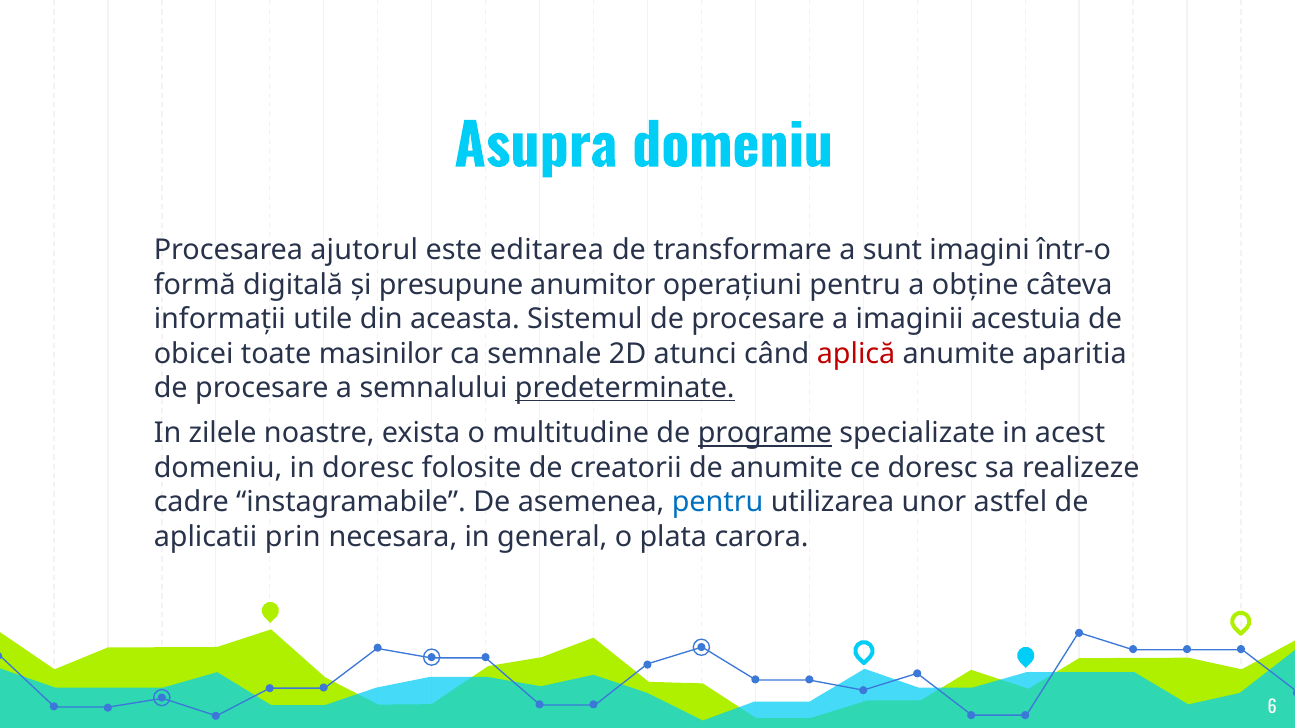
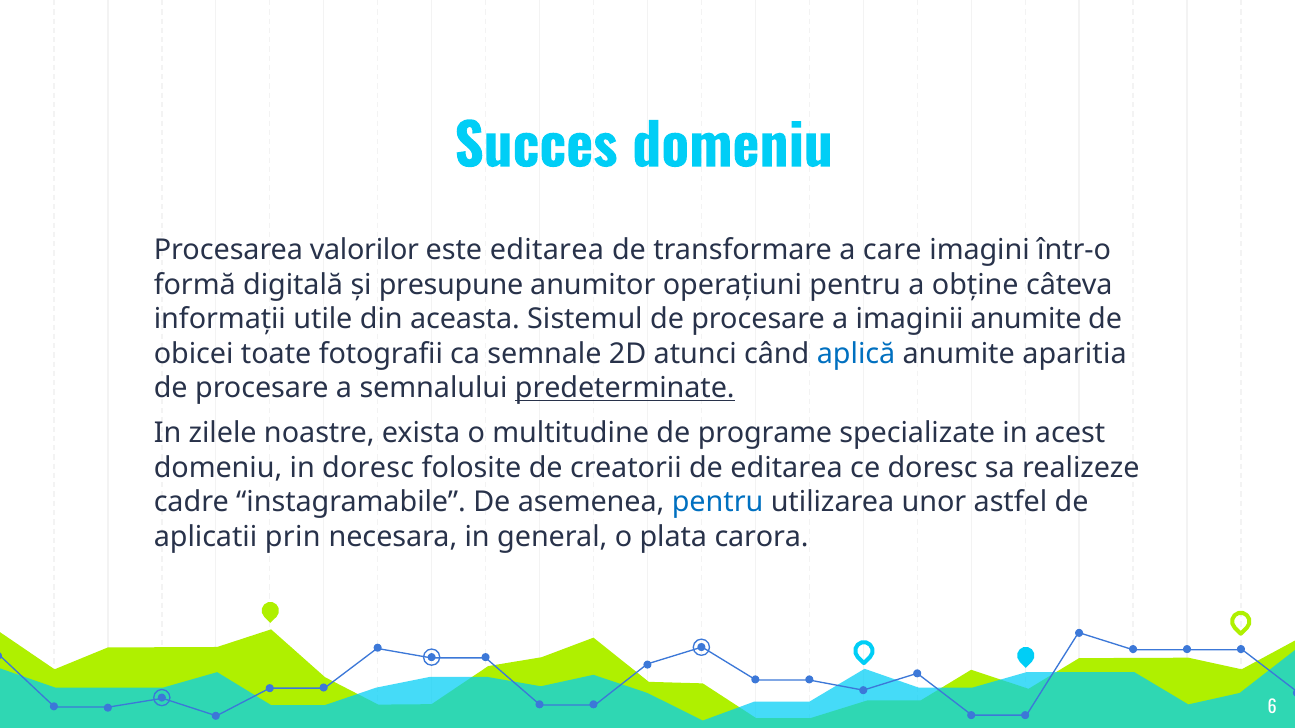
Asupra: Asupra -> Succes (536, 148)
ajutorul: ajutorul -> valorilor (364, 250)
sunt: sunt -> care (892, 250)
imaginii acestuia: acestuia -> anumite (1026, 319)
masinilor: masinilor -> fotografii (381, 354)
aplică colour: red -> blue (856, 354)
programe underline: present -> none (765, 434)
de anumite: anumite -> editarea (787, 468)
